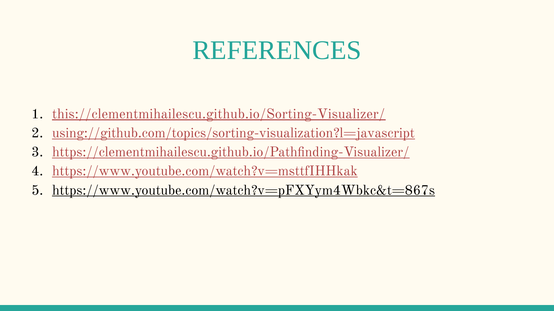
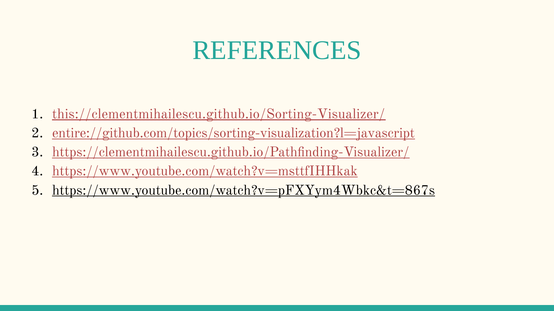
using://github.com/topics/sorting-visualization?l=javascript: using://github.com/topics/sorting-visualization?l=javascript -> entire://github.com/topics/sorting-visualization?l=javascript (233, 133)
